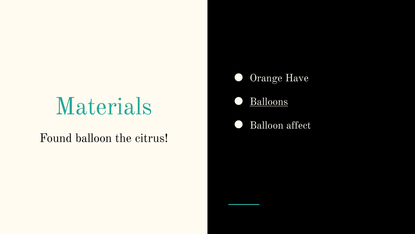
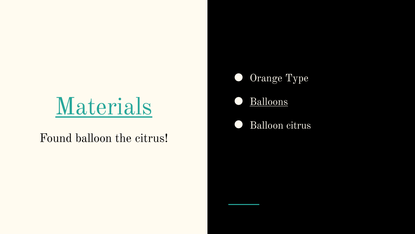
Have: Have -> Type (297, 78)
Materials underline: none -> present (104, 106)
Balloon affect: affect -> citrus (299, 125)
